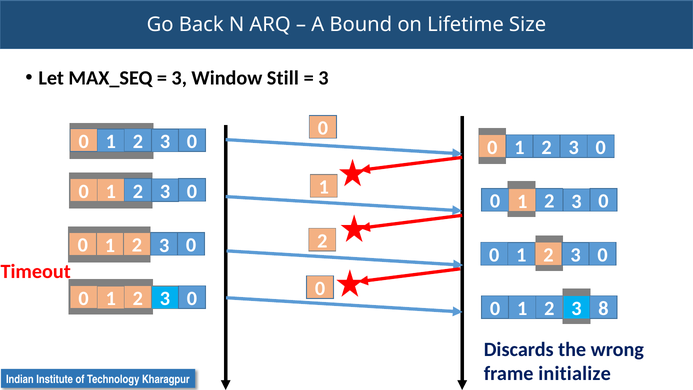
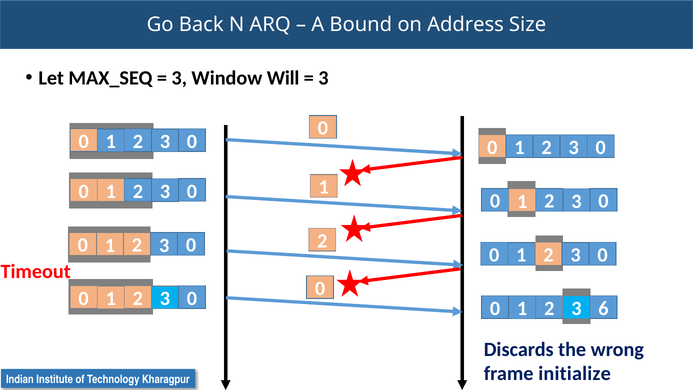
Lifetime: Lifetime -> Address (466, 25)
Still: Still -> Will (283, 78)
8: 8 -> 6 (603, 308)
